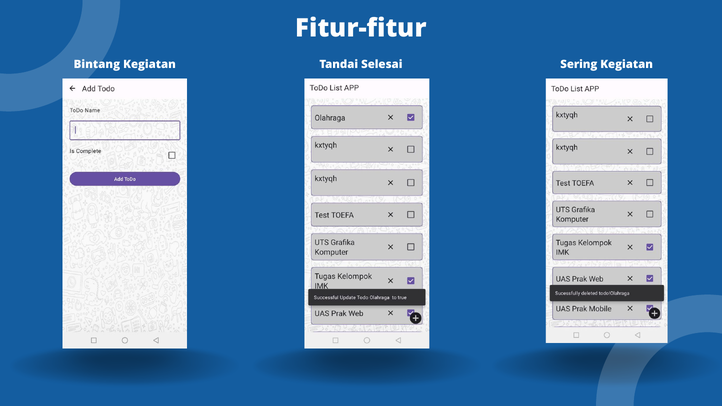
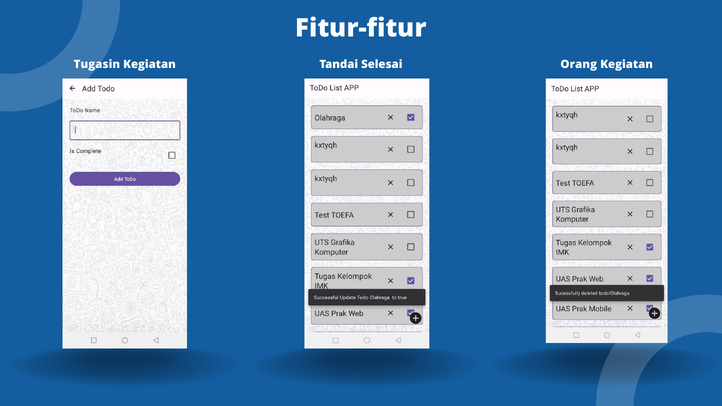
Bintang: Bintang -> Tugasin (97, 65)
Sering: Sering -> Orang (579, 65)
